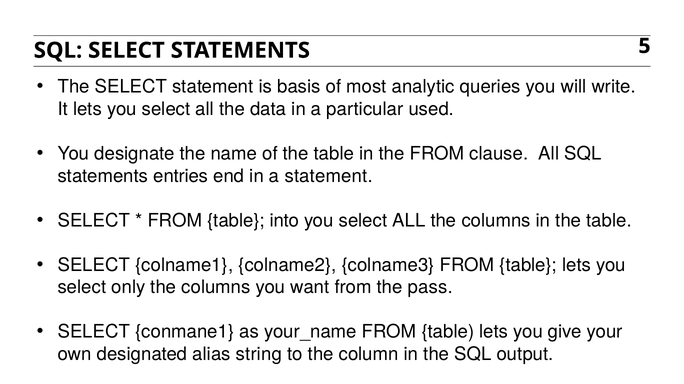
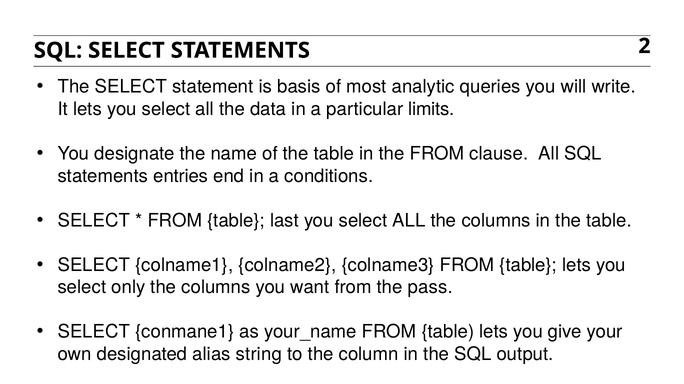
5: 5 -> 2 (644, 46)
used: used -> limits (431, 109)
a statement: statement -> conditions (329, 176)
into: into -> last (285, 221)
